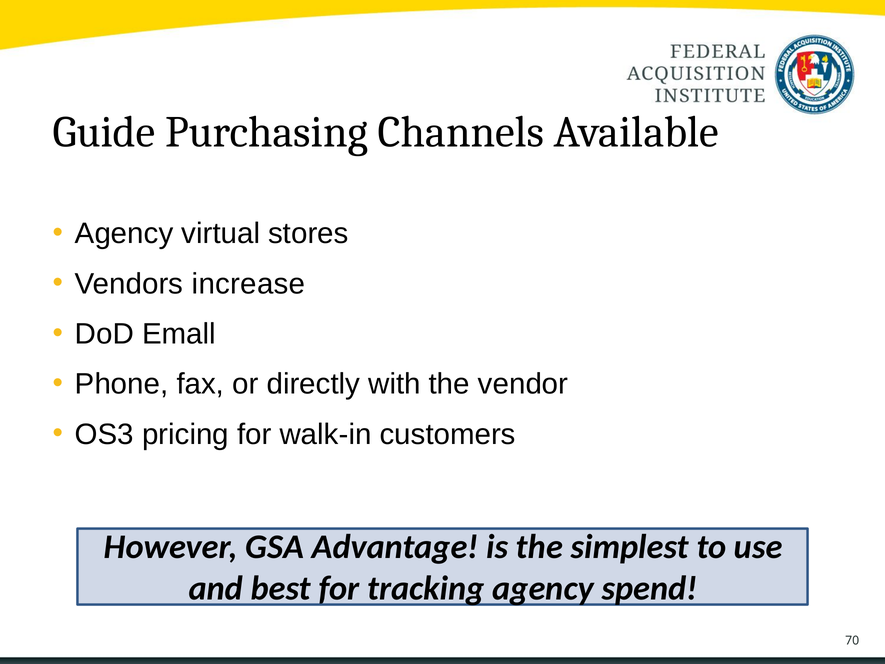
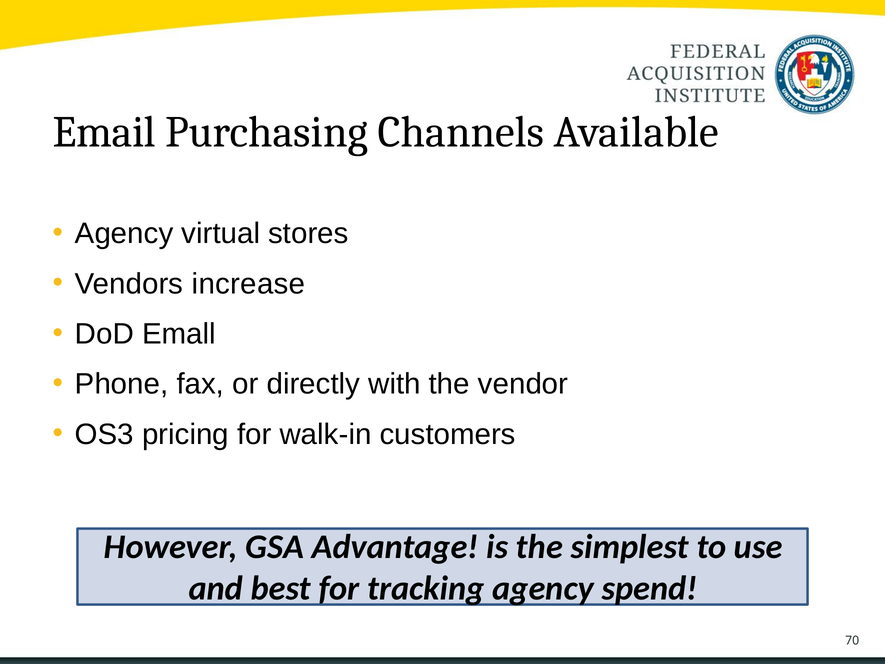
Guide: Guide -> Email (104, 132)
